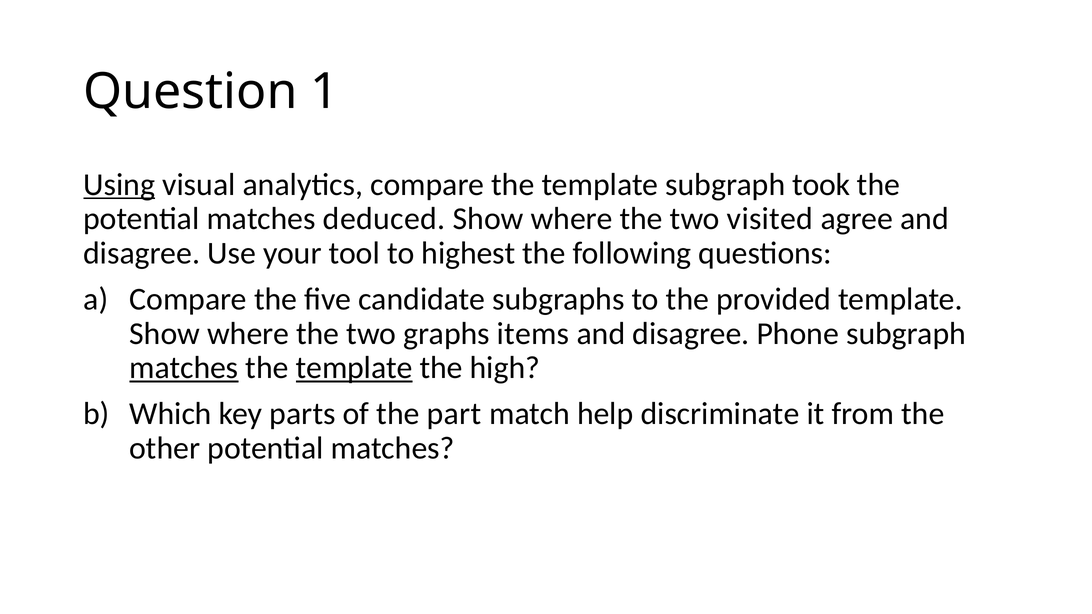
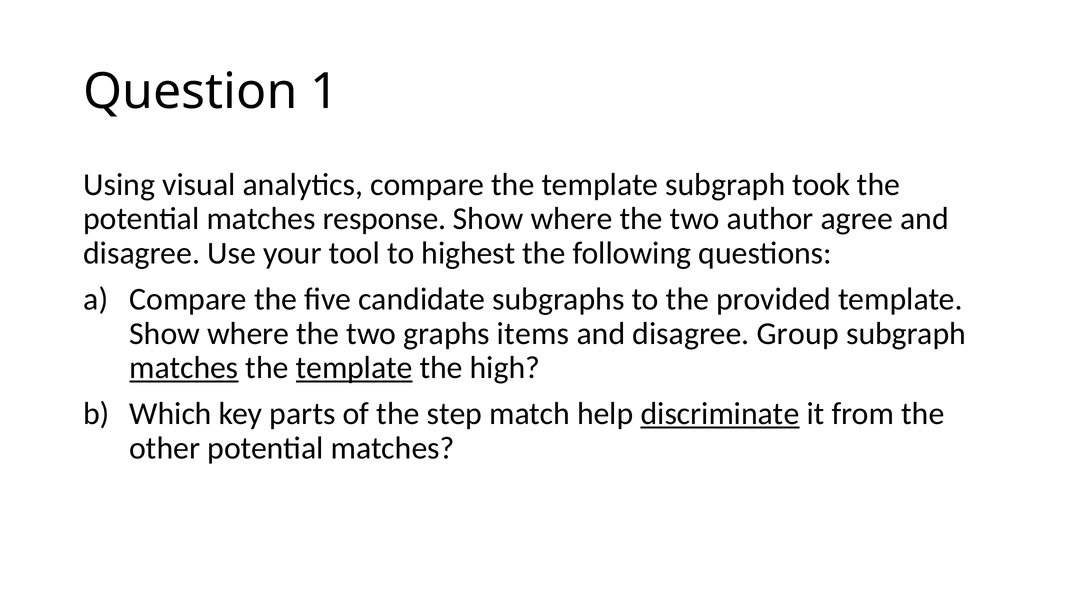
Using underline: present -> none (119, 185)
deduced: deduced -> response (384, 219)
visited: visited -> author (770, 219)
Phone: Phone -> Group (798, 334)
part: part -> step (454, 414)
discriminate underline: none -> present (720, 414)
